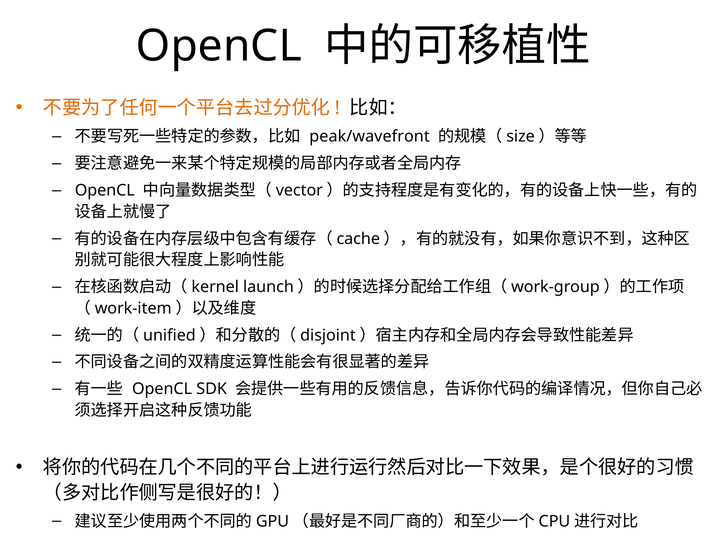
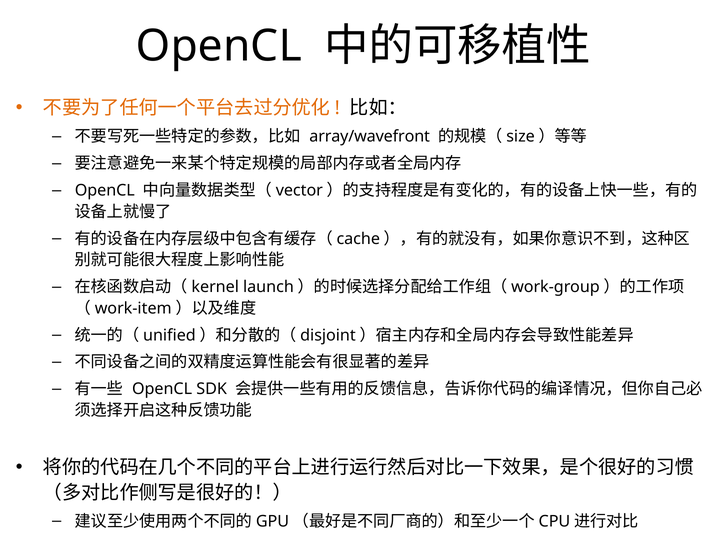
peak/wavefront: peak/wavefront -> array/wavefront (370, 137)
